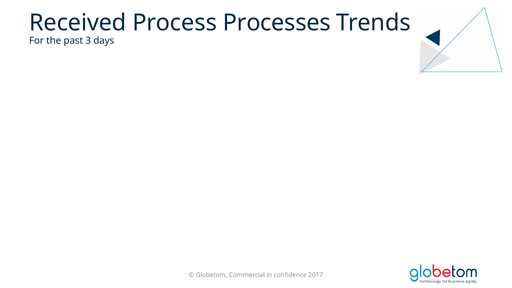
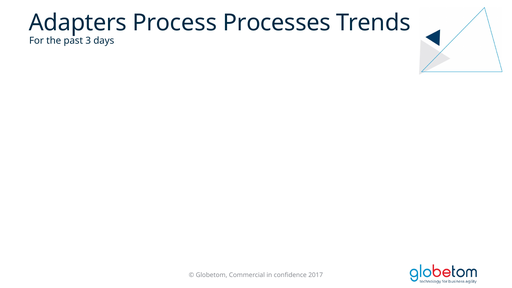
Received: Received -> Adapters (78, 23)
